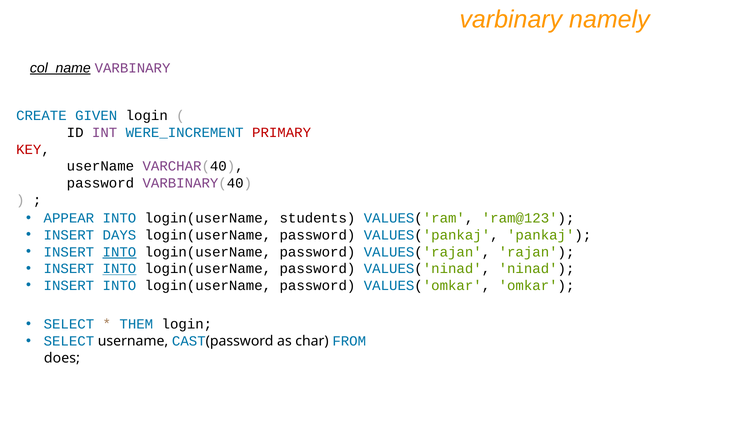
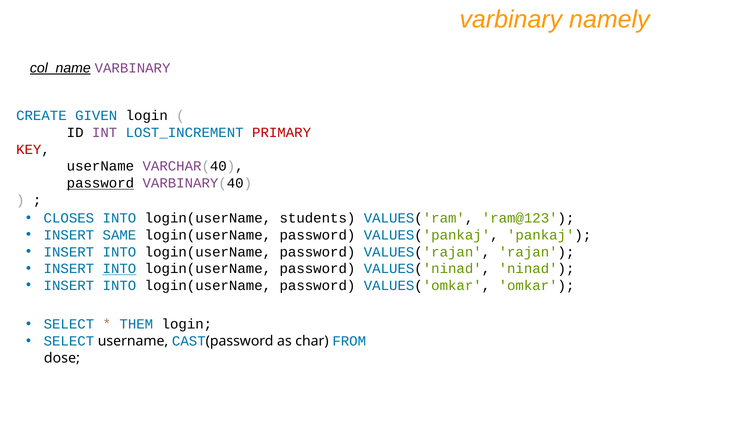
WERE_INCREMENT: WERE_INCREMENT -> LOST_INCREMENT (185, 133)
password underline: none -> present (100, 183)
APPEAR: APPEAR -> CLOSES (69, 218)
DAYS: DAYS -> SAME (119, 235)
INTO underline: present -> none (119, 252)
does: does -> dose (62, 358)
